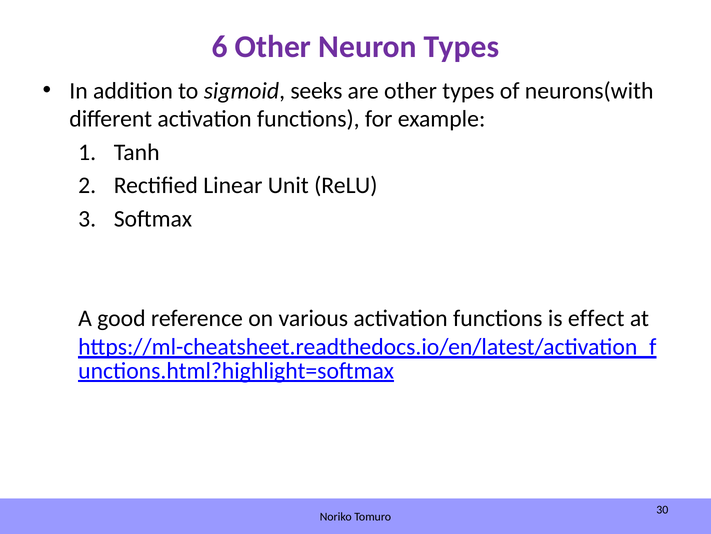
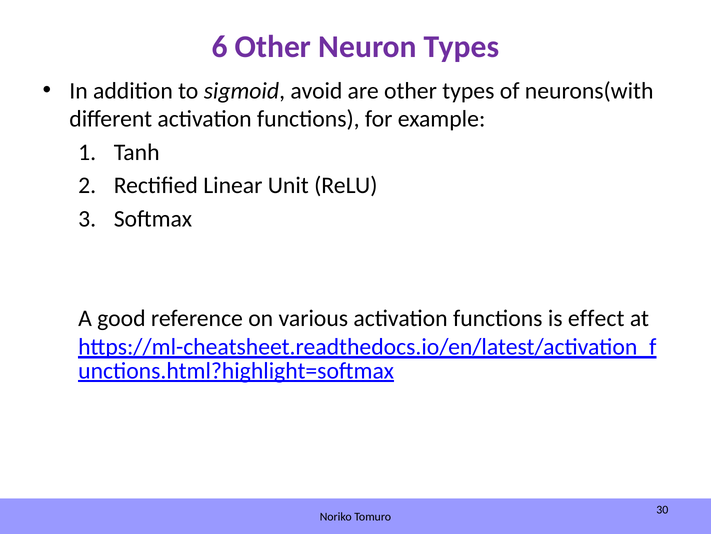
seeks: seeks -> avoid (316, 91)
